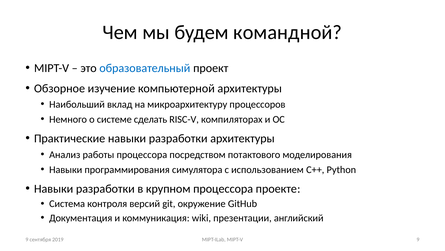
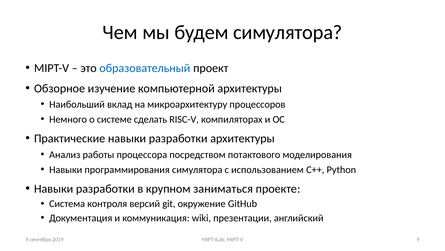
будем командной: командной -> симулятора (288, 32)
крупном процессора: процессора -> заниматься (223, 188)
